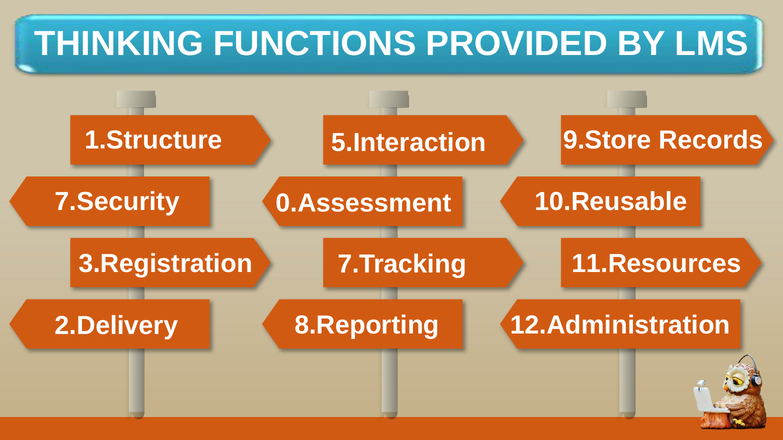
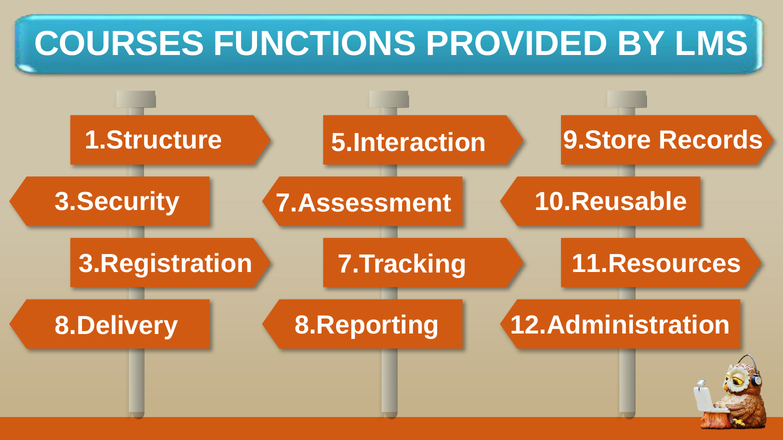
THINKING: THINKING -> COURSES (119, 44)
7.Security: 7.Security -> 3.Security (117, 202)
0.Assessment: 0.Assessment -> 7.Assessment (364, 204)
2.Delivery: 2.Delivery -> 8.Delivery (117, 326)
